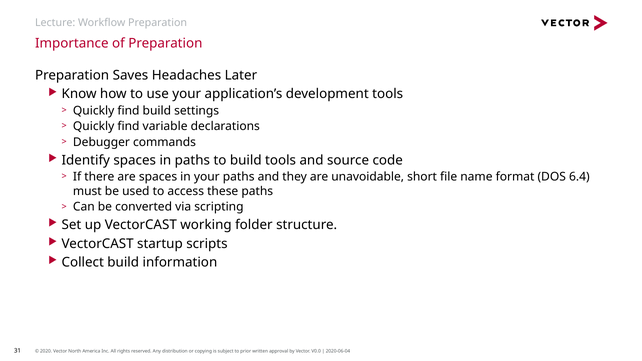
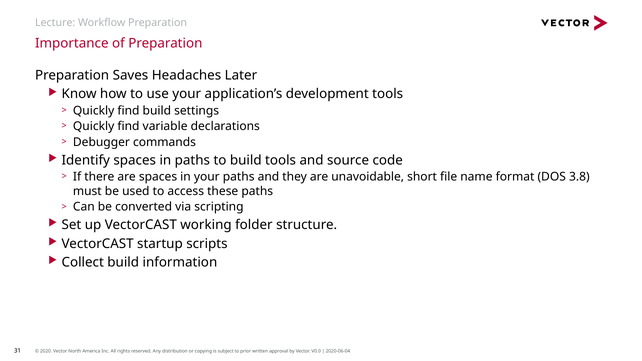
6.4: 6.4 -> 3.8 (579, 177)
